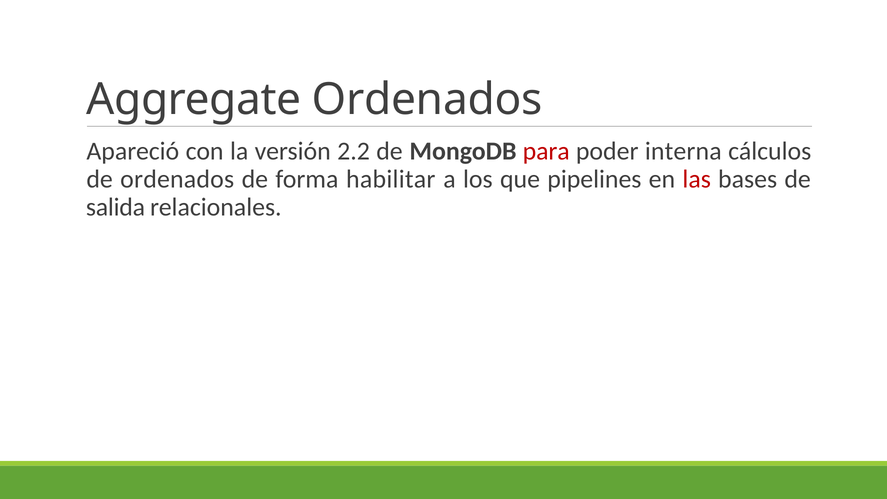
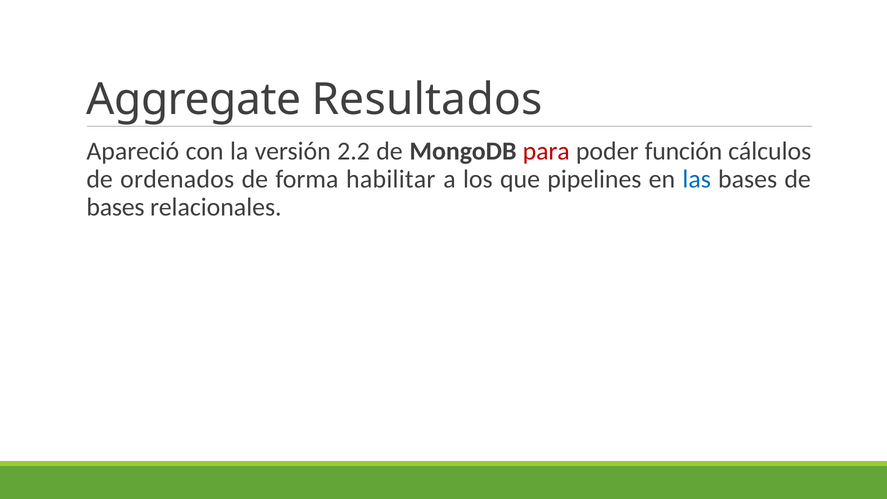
Aggregate Ordenados: Ordenados -> Resultados (427, 99)
interna: interna -> función (683, 151)
las colour: red -> blue (697, 179)
salida: salida -> bases (116, 207)
